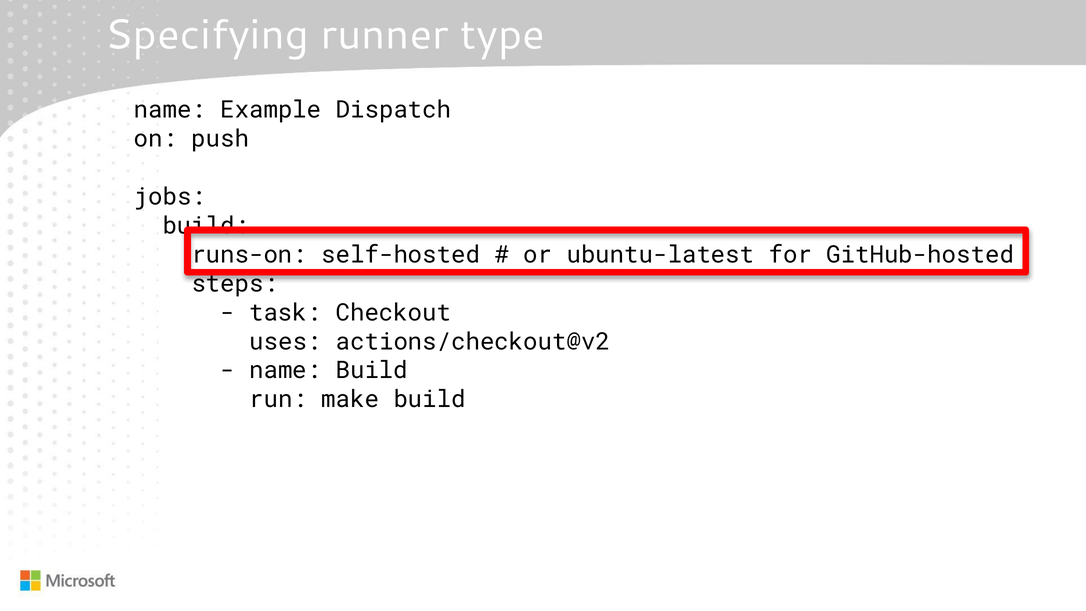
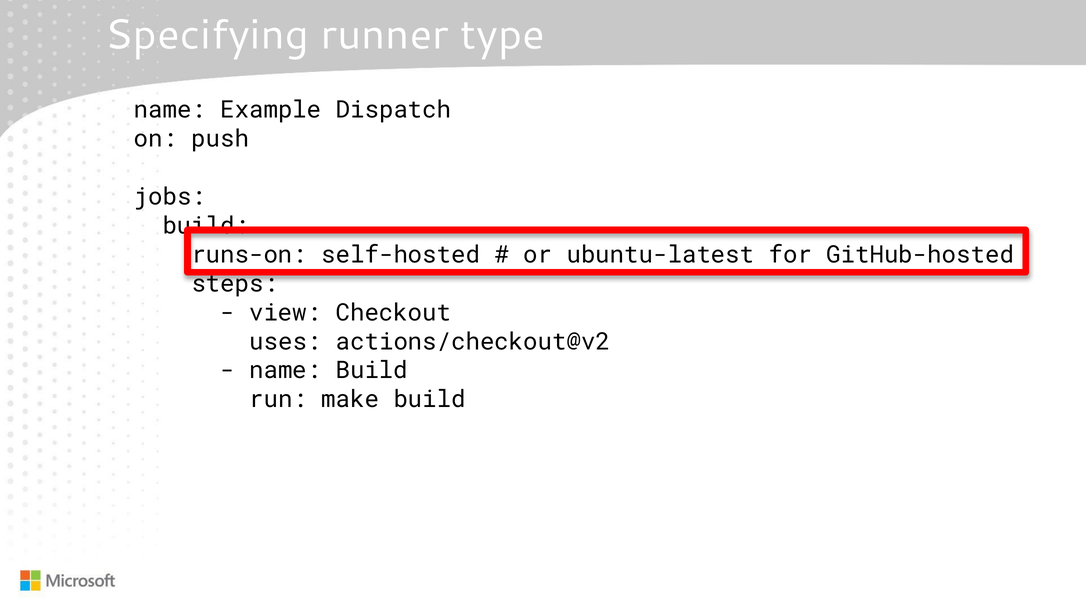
task: task -> view (285, 313)
